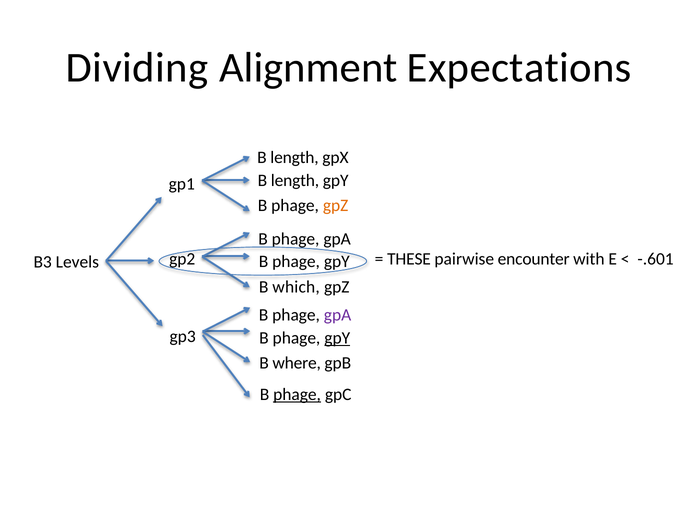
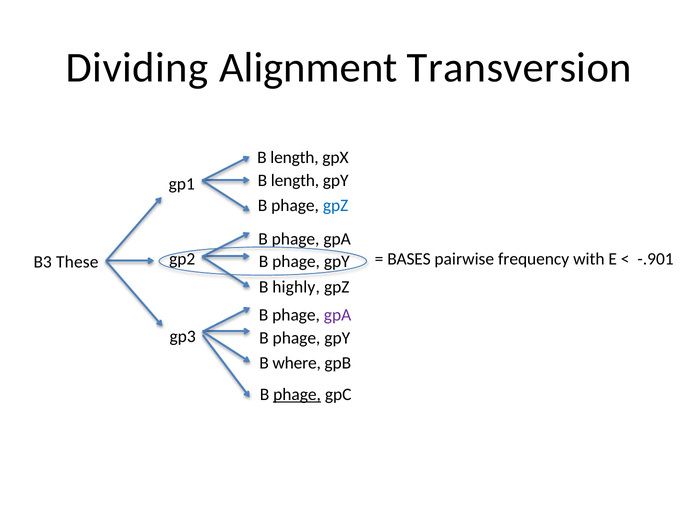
Expectations: Expectations -> Transversion (519, 68)
gpZ colour: orange -> blue (336, 206)
THESE: THESE -> BASES (409, 259)
encounter: encounter -> frequency (534, 259)
-.601: -.601 -> -.901 (656, 259)
Levels: Levels -> These (77, 262)
which: which -> highly (296, 287)
gpY underline: present -> none (337, 338)
